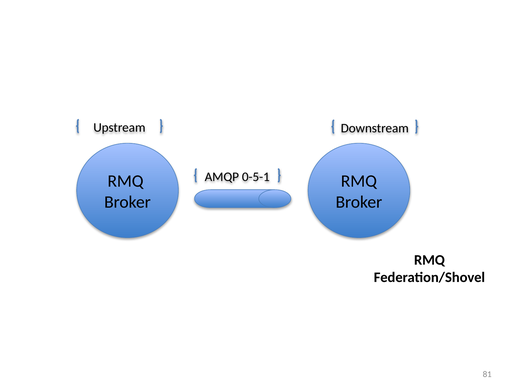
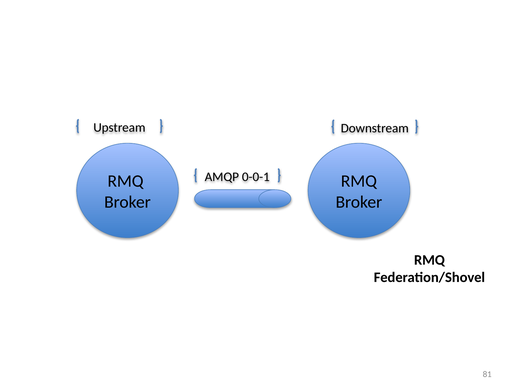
0-5-1: 0-5-1 -> 0-0-1 (256, 177)
